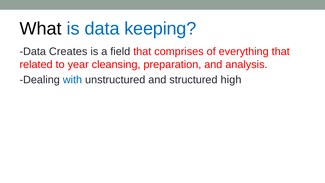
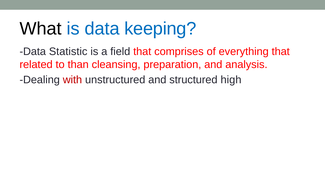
Creates: Creates -> Statistic (68, 52)
year: year -> than (78, 65)
with colour: blue -> red (72, 80)
